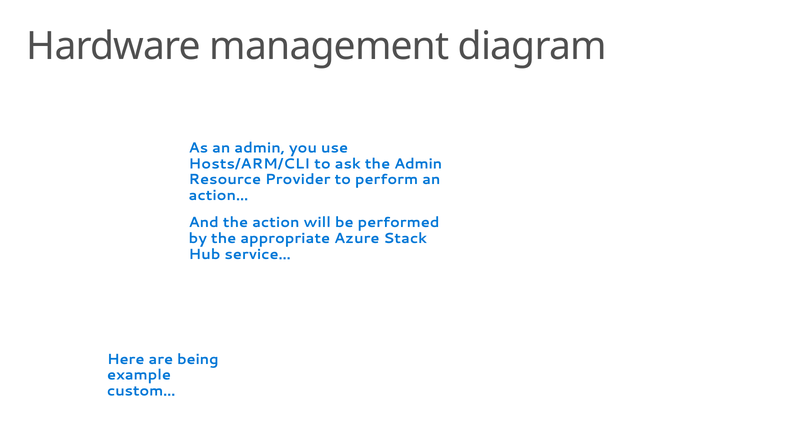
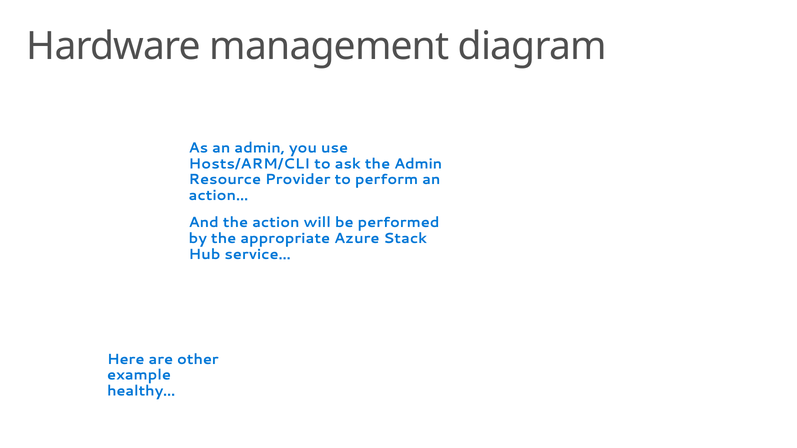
being: being -> other (198, 360)
custom…: custom… -> healthy… (141, 391)
